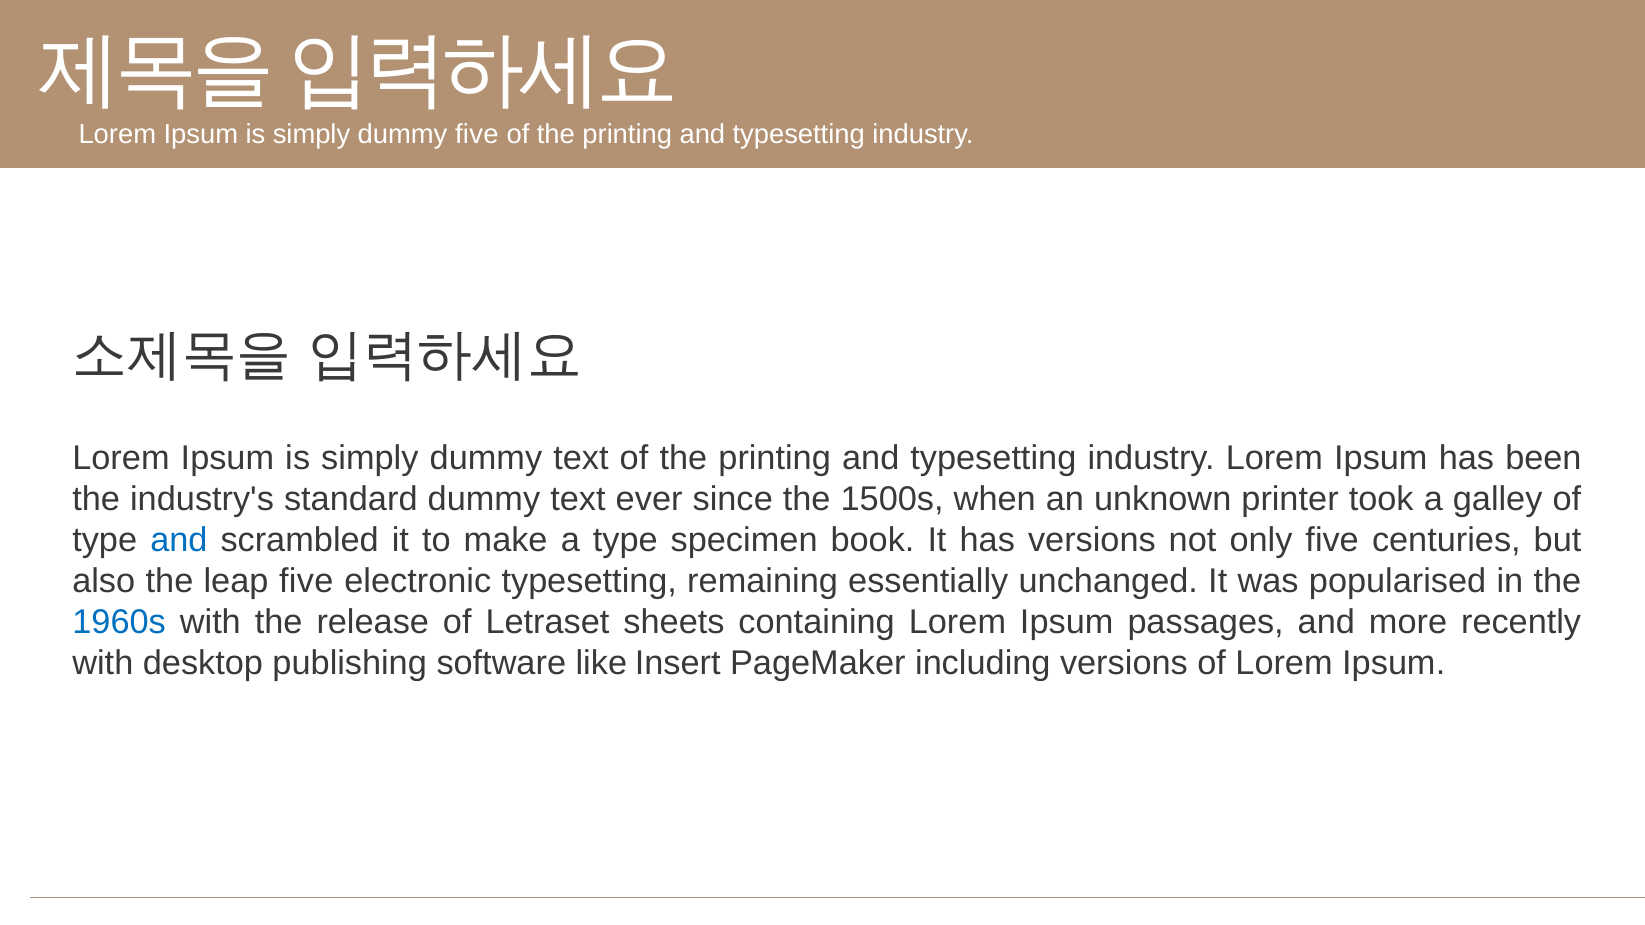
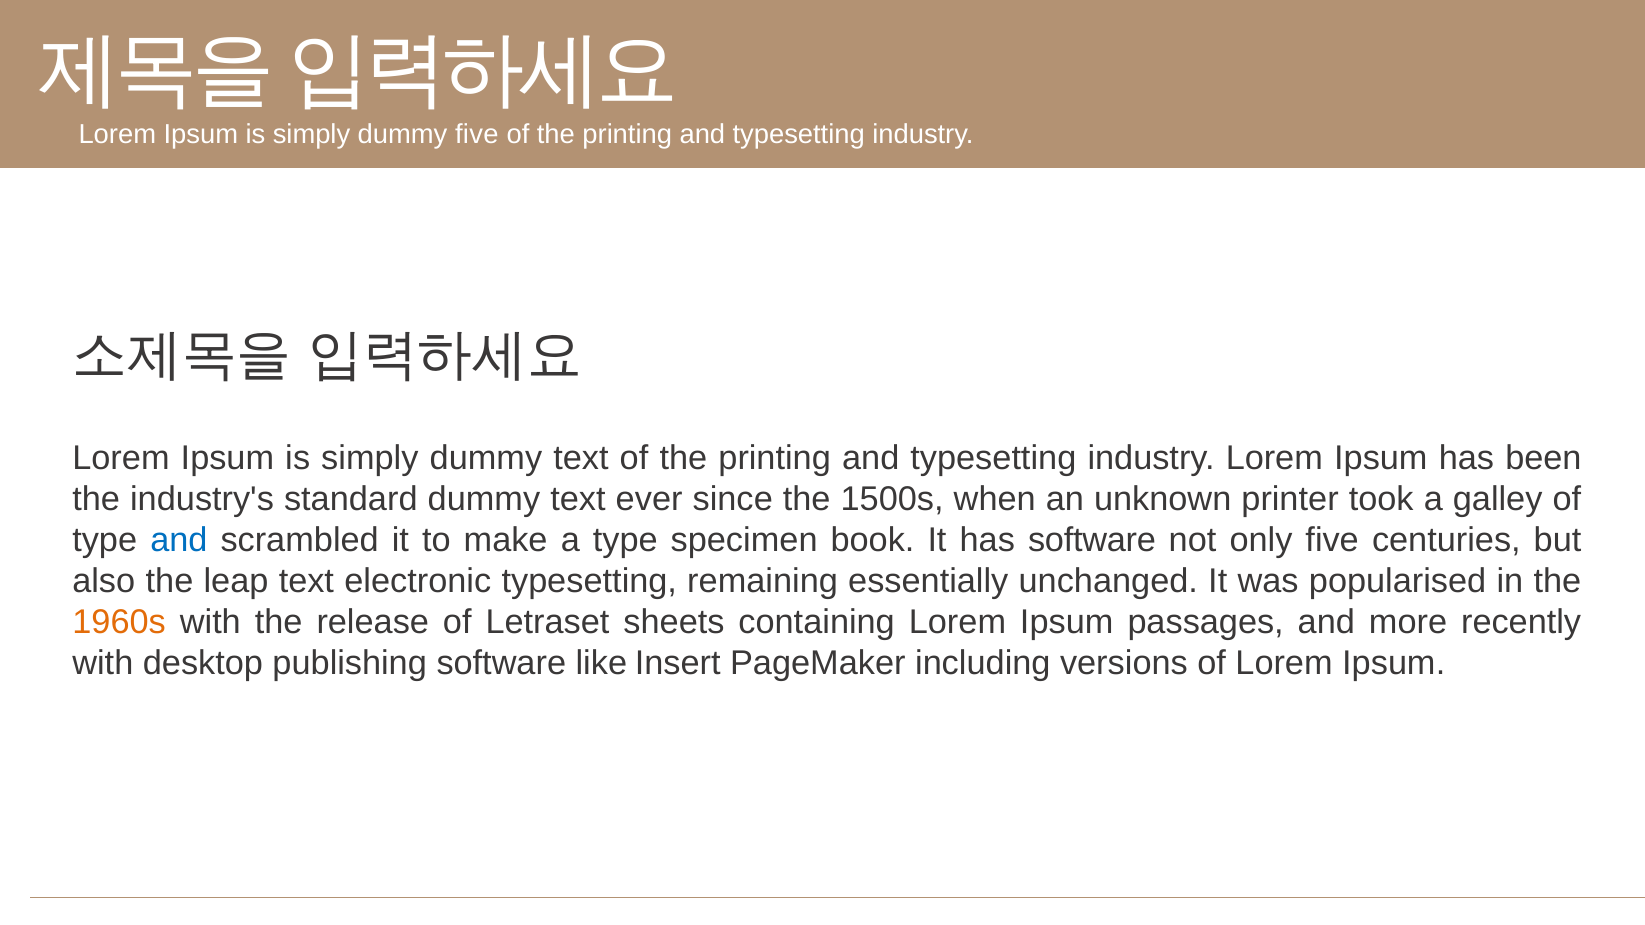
has versions: versions -> software (1092, 540)
leap five: five -> text (306, 581)
1960s colour: blue -> orange (119, 622)
